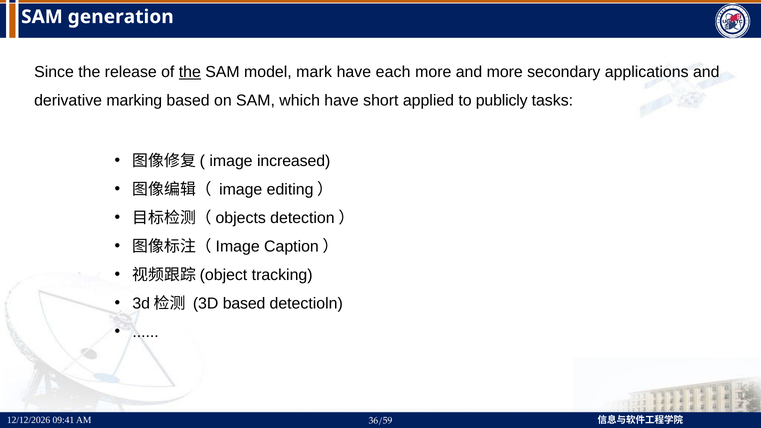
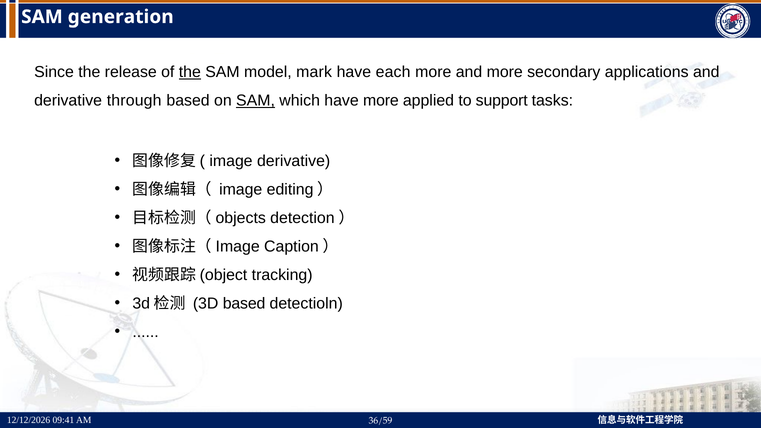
marking: marking -> through (134, 101)
SAM underline: none -> present (256, 101)
have short: short -> more (381, 101)
publicly: publicly -> support (502, 101)
image increased: increased -> derivative (294, 161)
